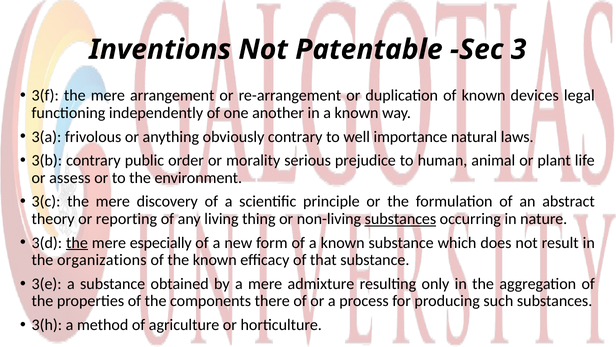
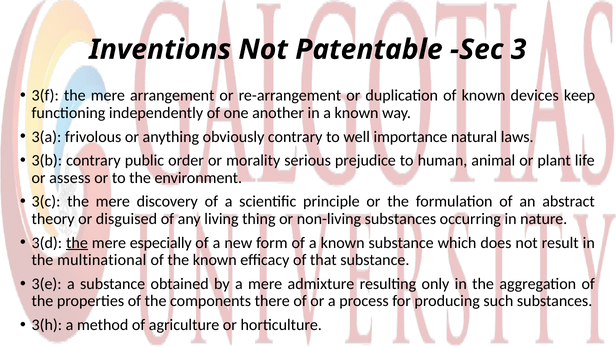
legal: legal -> keep (579, 95)
reporting: reporting -> disguised (126, 219)
substances underline: present -> none (400, 219)
organizations: organizations -> multinational (102, 260)
